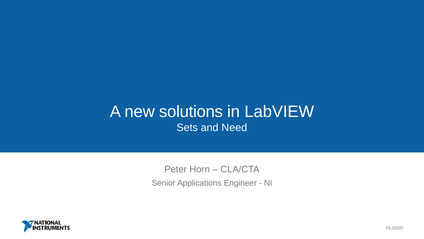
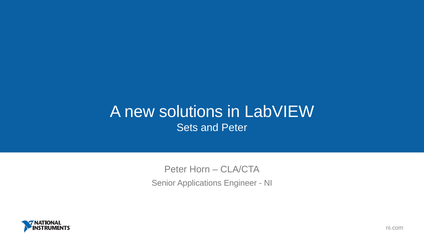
and Need: Need -> Peter (234, 127)
